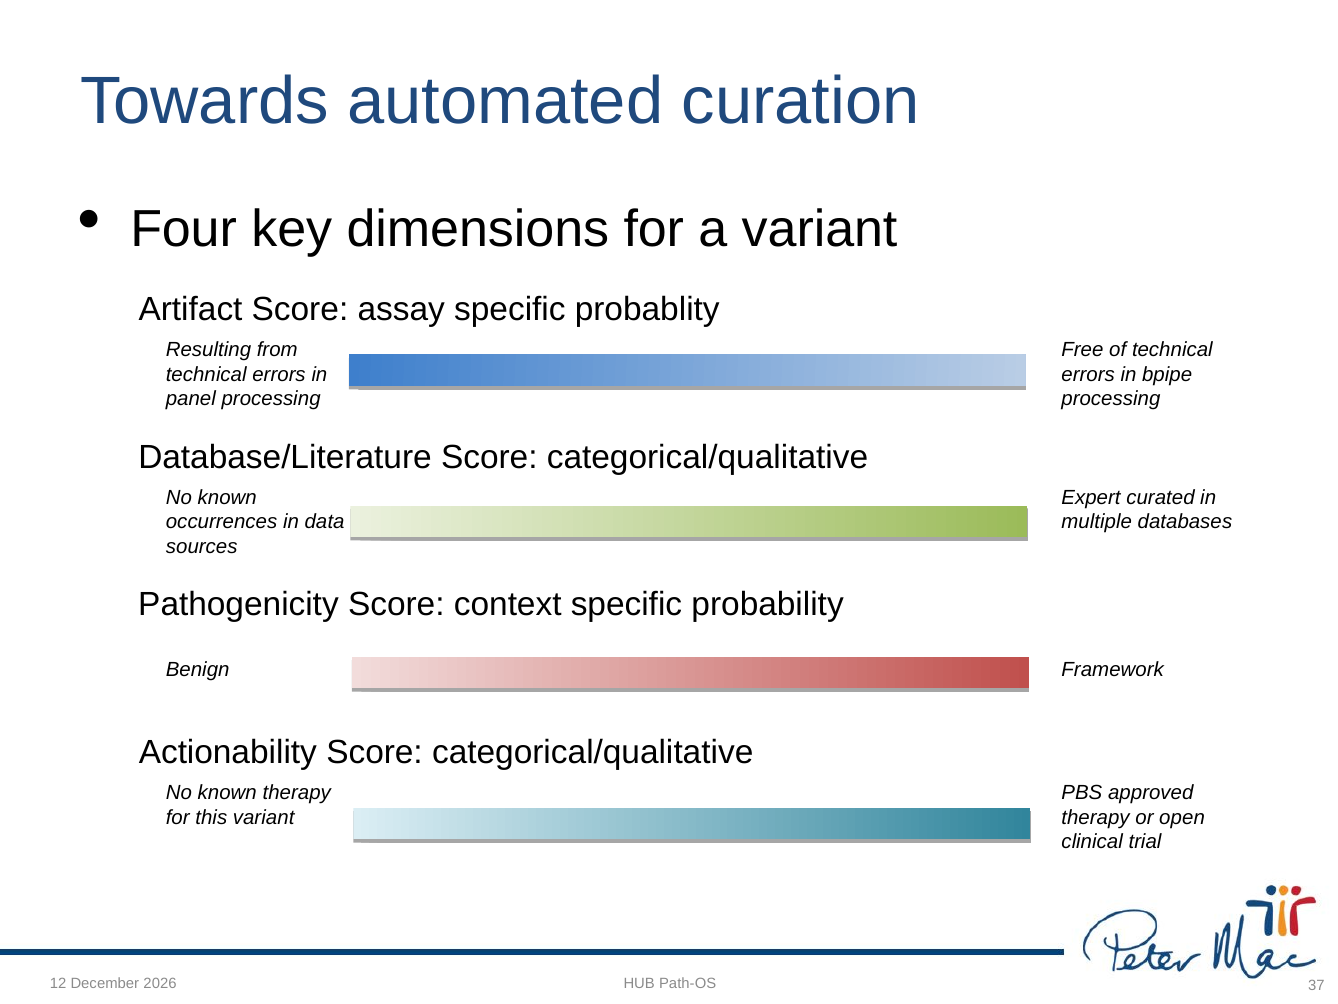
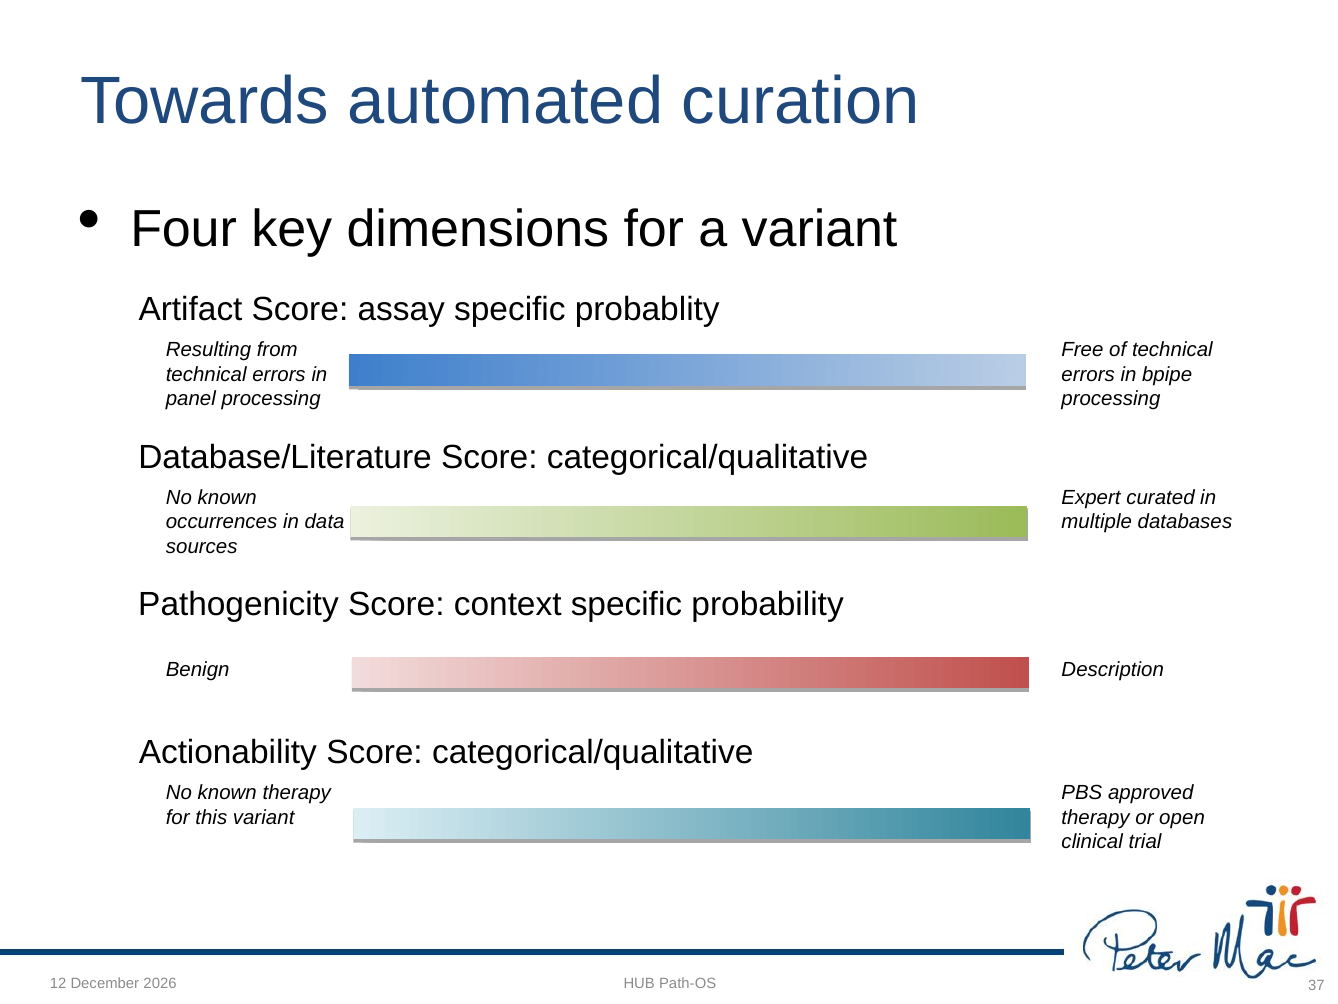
Framework: Framework -> Description (1113, 669)
